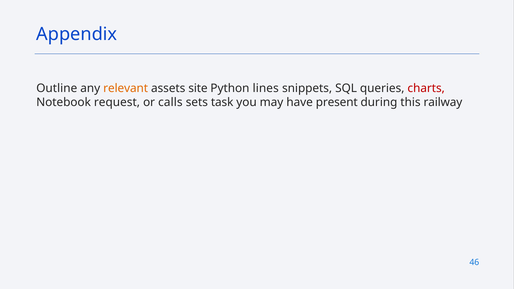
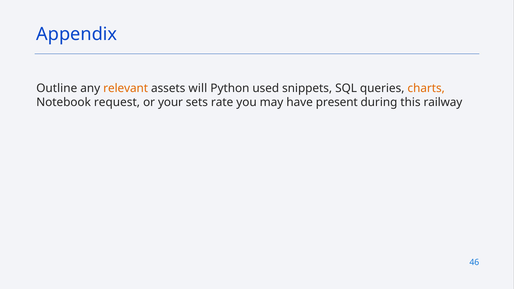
site: site -> will (198, 88)
lines: lines -> used (266, 88)
charts colour: red -> orange (426, 88)
calls: calls -> your (170, 102)
task: task -> rate (222, 102)
